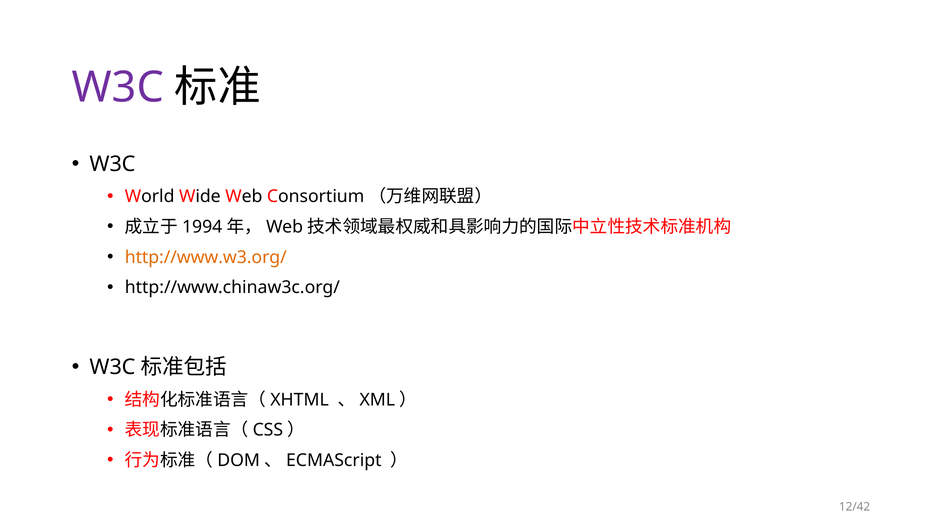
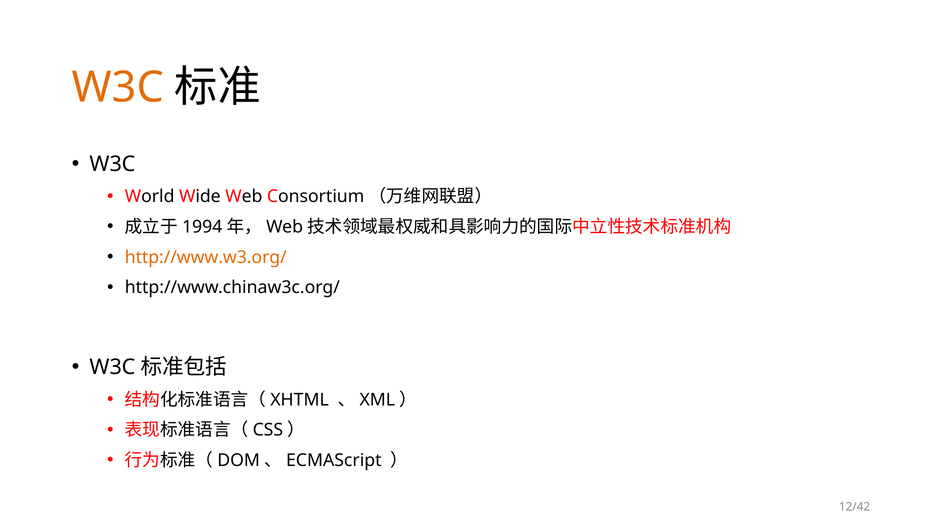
W3C colour: purple -> orange (118, 88)
